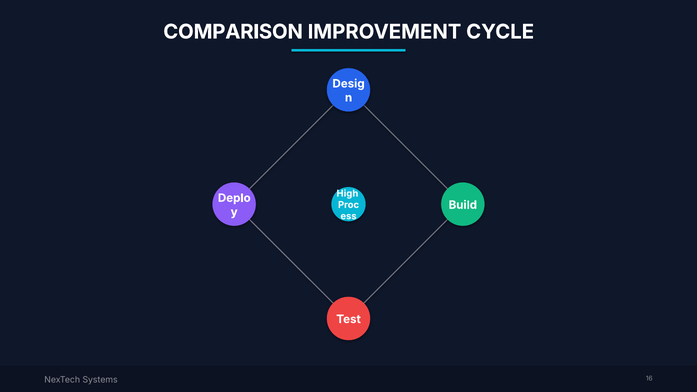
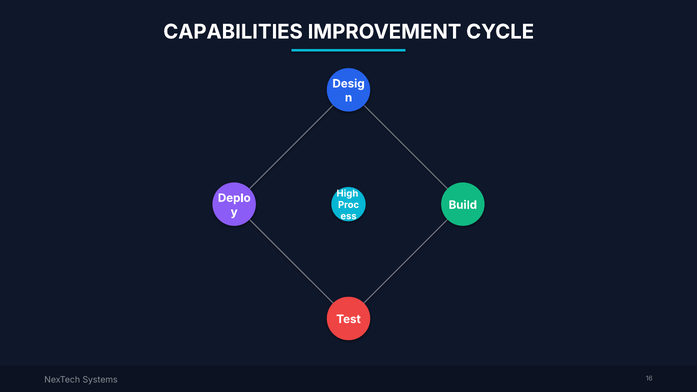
COMPARISON: COMPARISON -> CAPABILITIES (233, 32)
